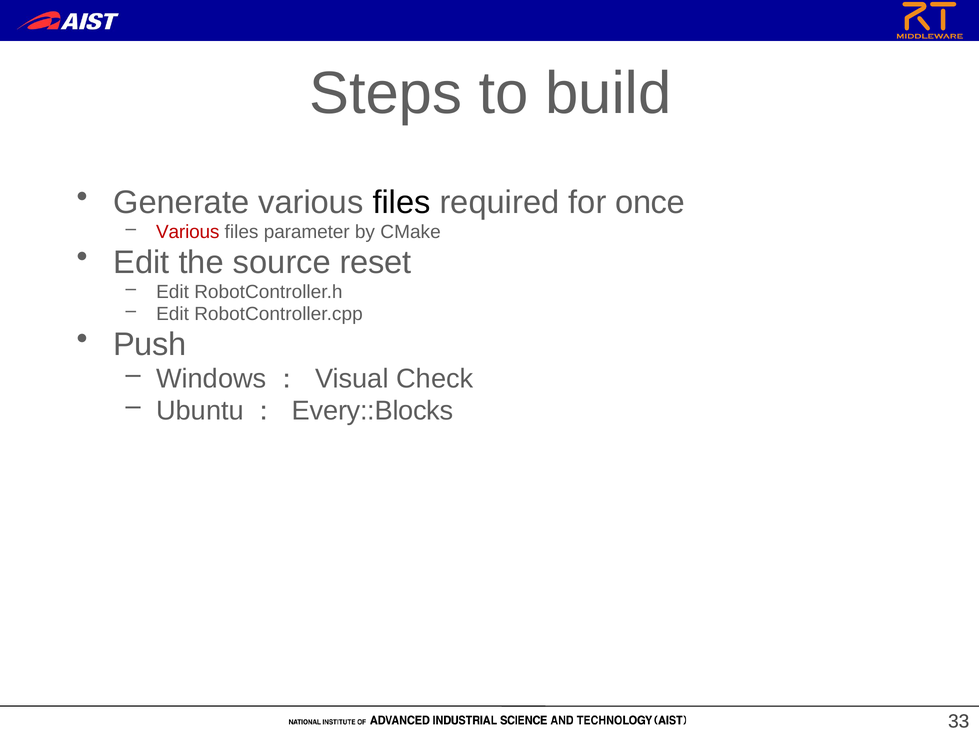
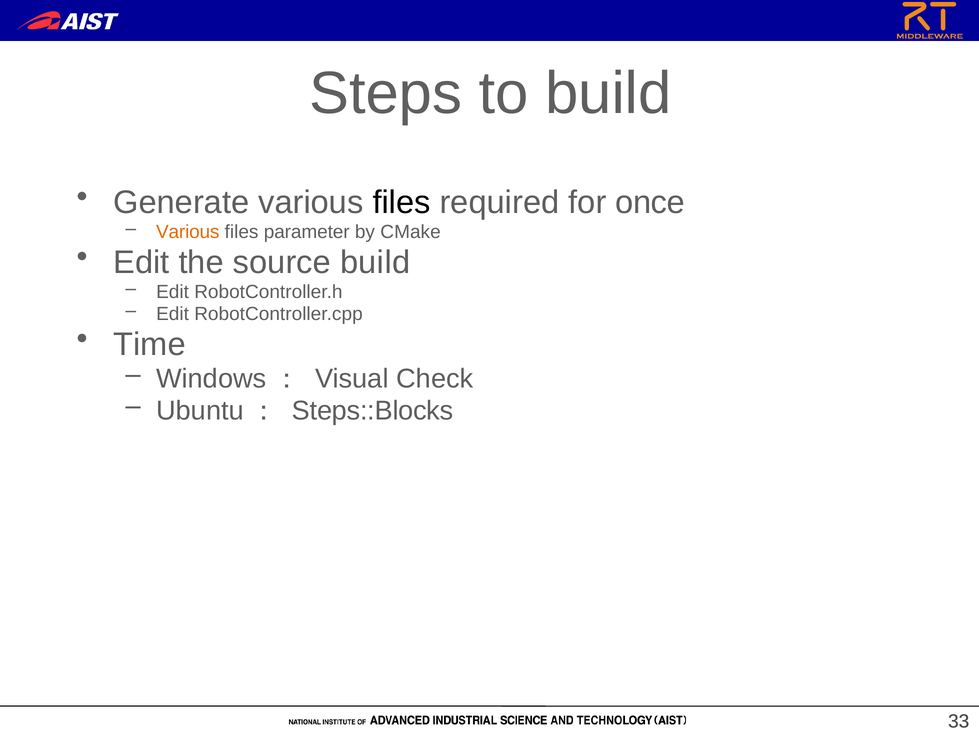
Various colour: red -> orange (188, 232)
source reset: reset -> build (375, 263)
Push: Push -> Time (150, 345)
Every::Blocks: Every::Blocks -> Steps::Blocks (373, 411)
